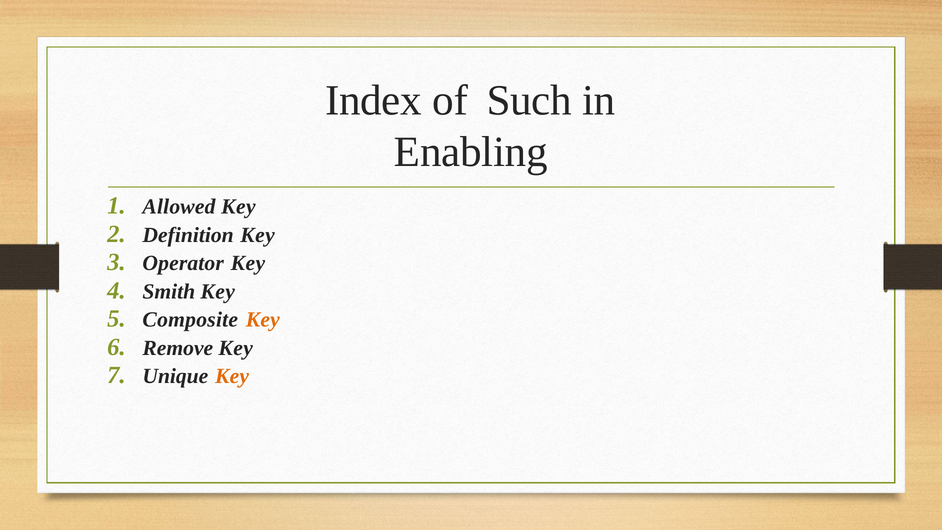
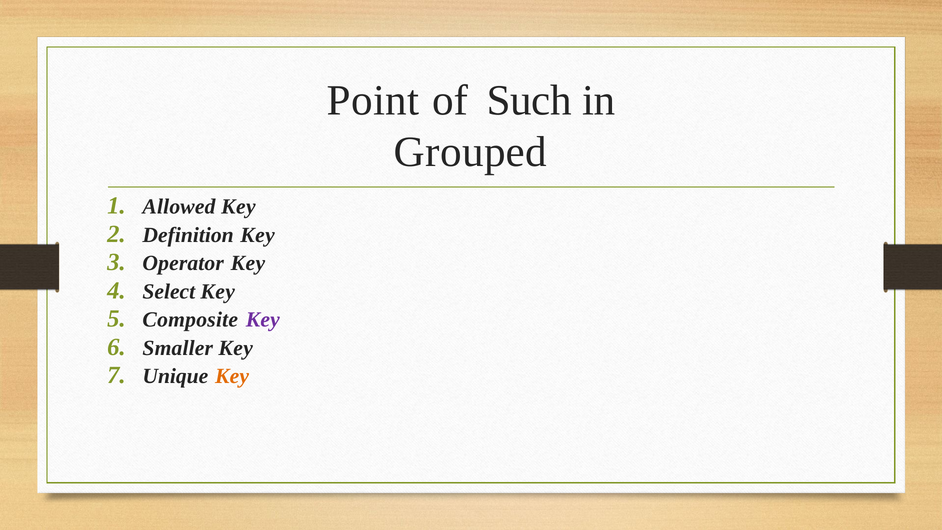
Index: Index -> Point (373, 100)
Enabling: Enabling -> Grouped (470, 152)
Smith: Smith -> Select (169, 291)
Key colour: orange -> purple (263, 320)
Remove: Remove -> Smaller (178, 348)
